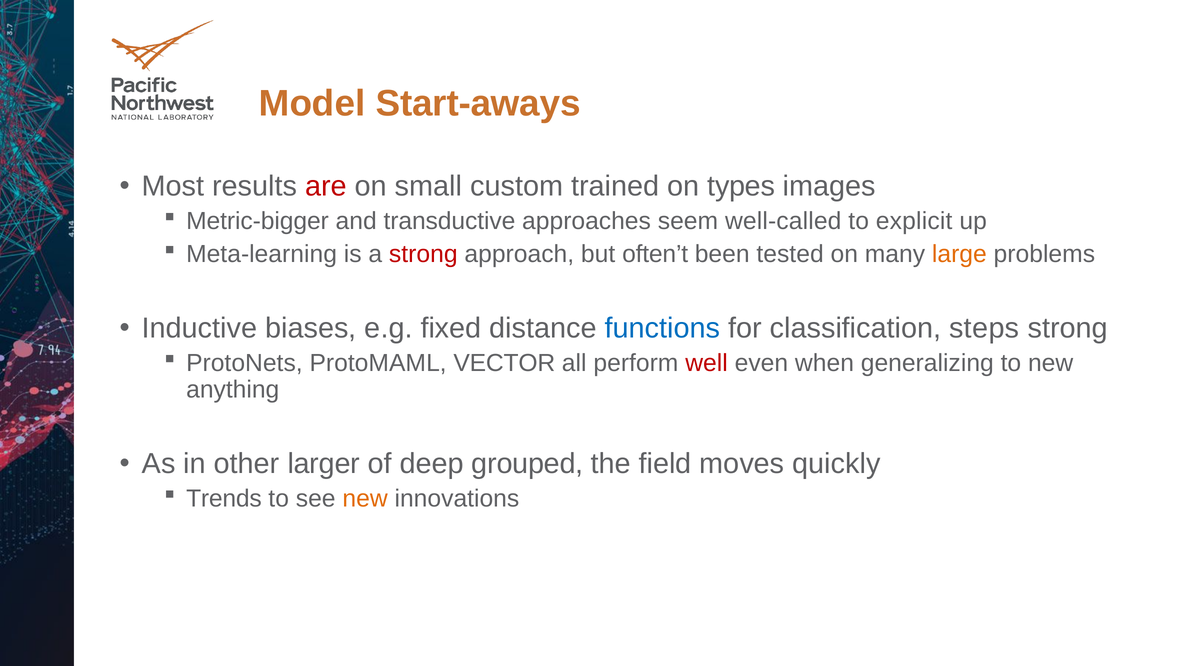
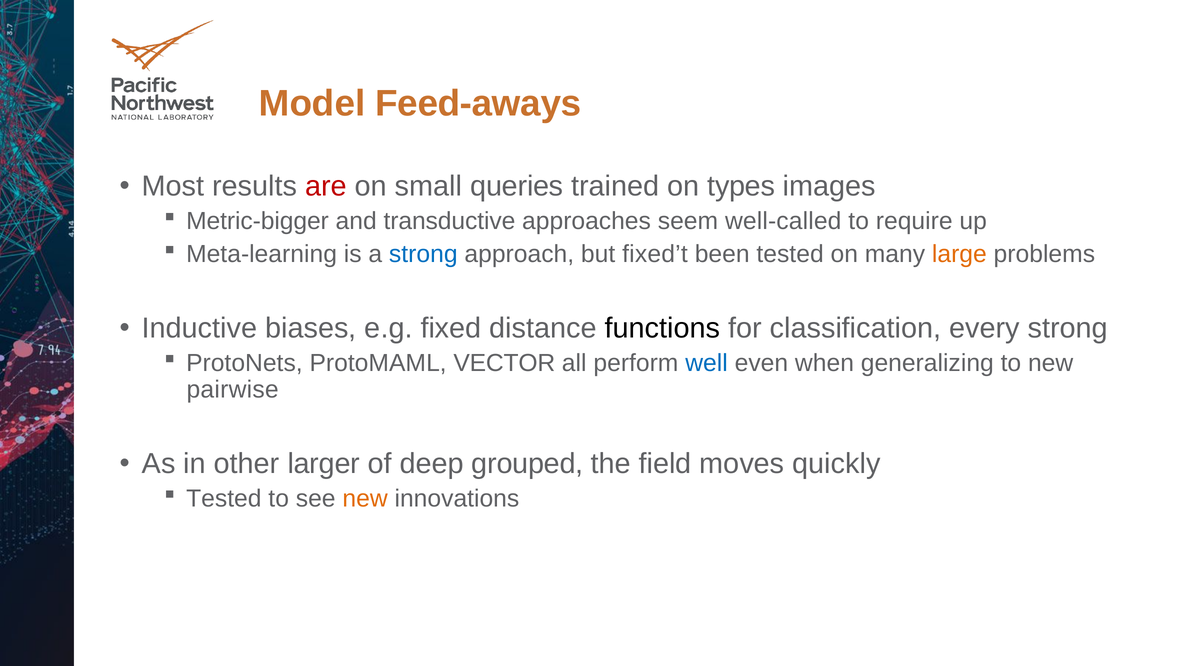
Start-aways: Start-aways -> Feed-aways (478, 103)
custom: custom -> queries (517, 186)
explicit: explicit -> require (914, 221)
strong colour: red -> blue (423, 254)
often’t: often’t -> fixed’t (655, 254)
functions colour: blue -> black (663, 328)
steps: steps -> every (984, 328)
well colour: red -> blue (707, 363)
anything: anything -> pairwise (233, 389)
Trends: Trends -> Tested (224, 498)
